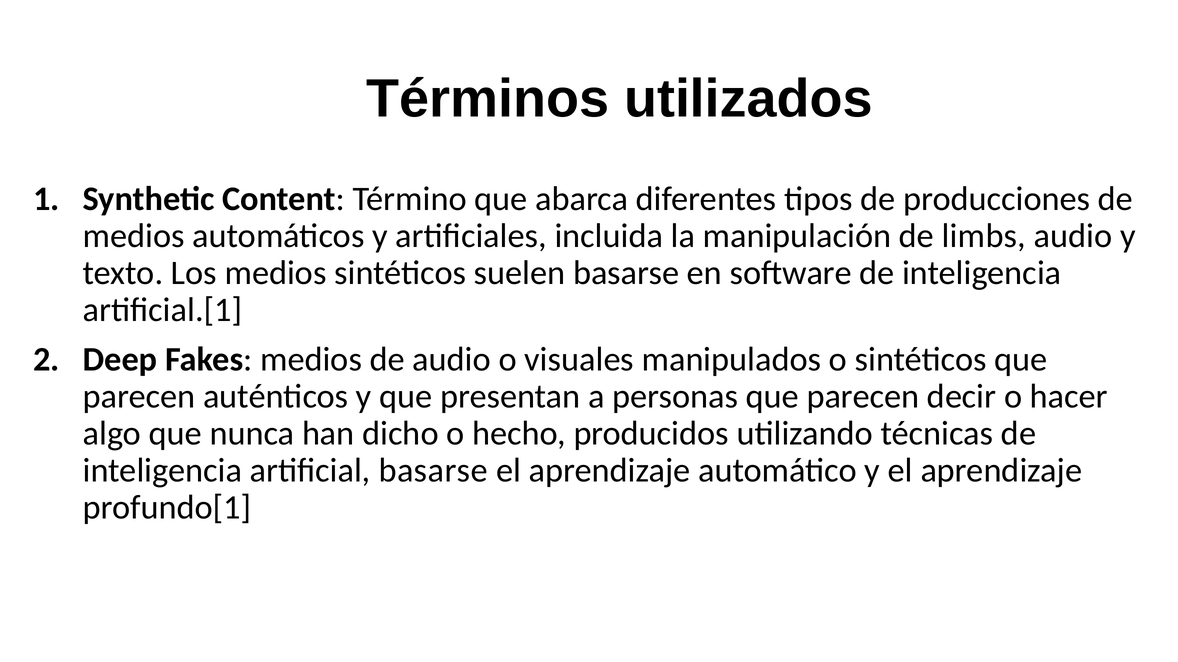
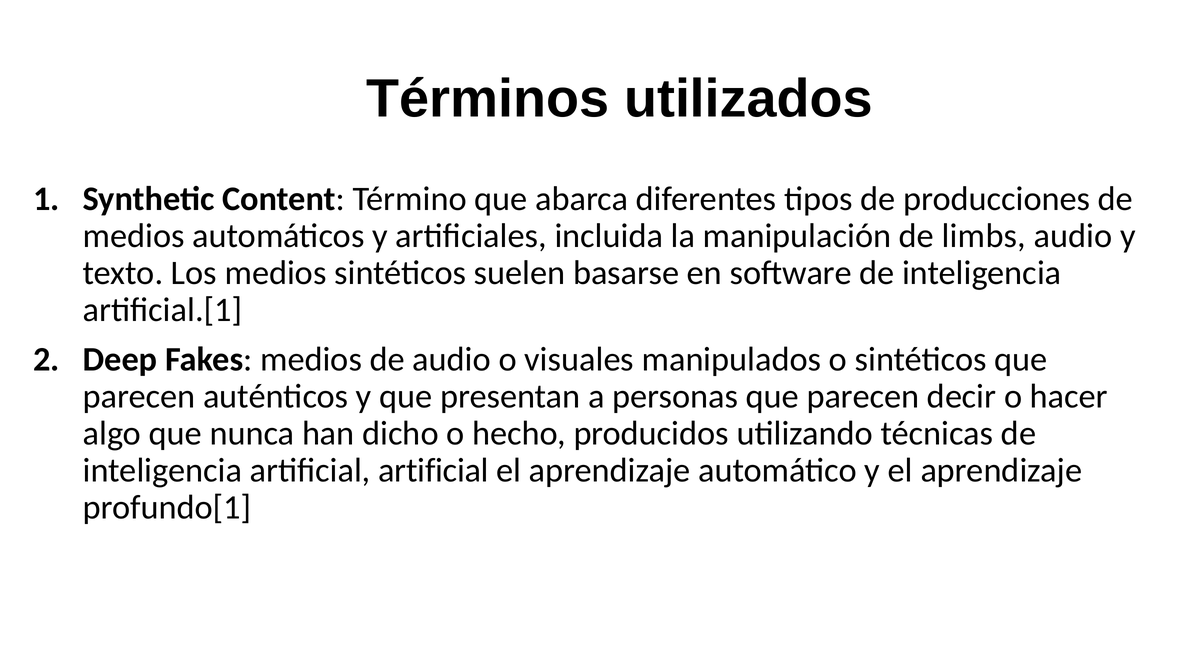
artificial basarse: basarse -> artificial (434, 471)
